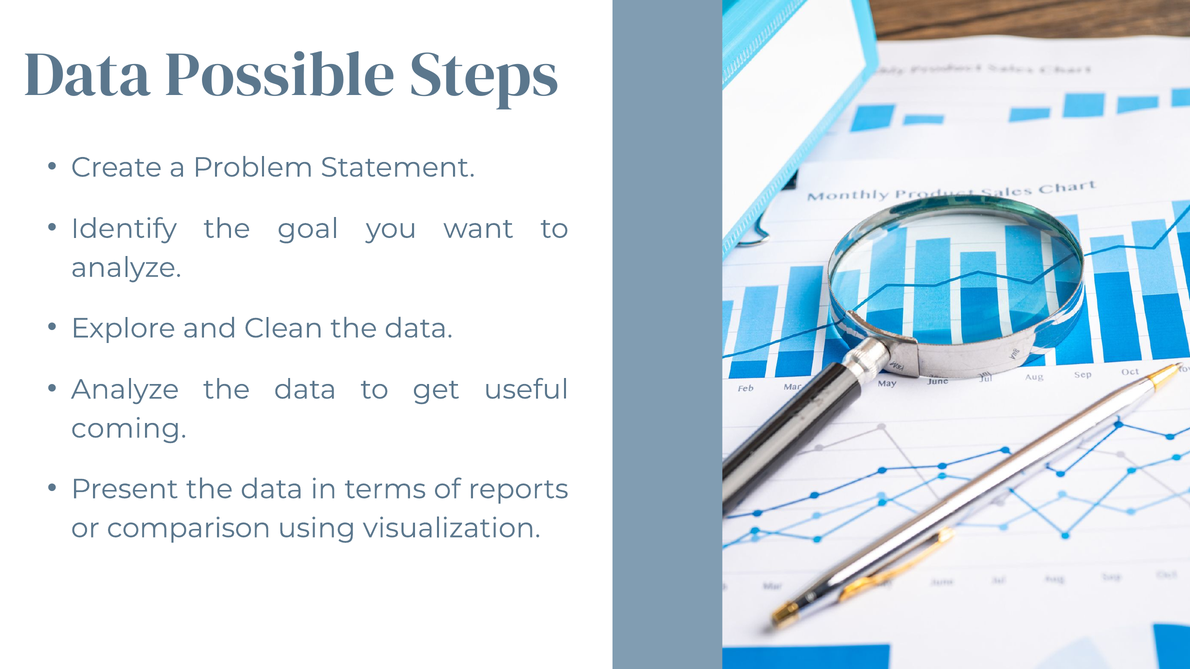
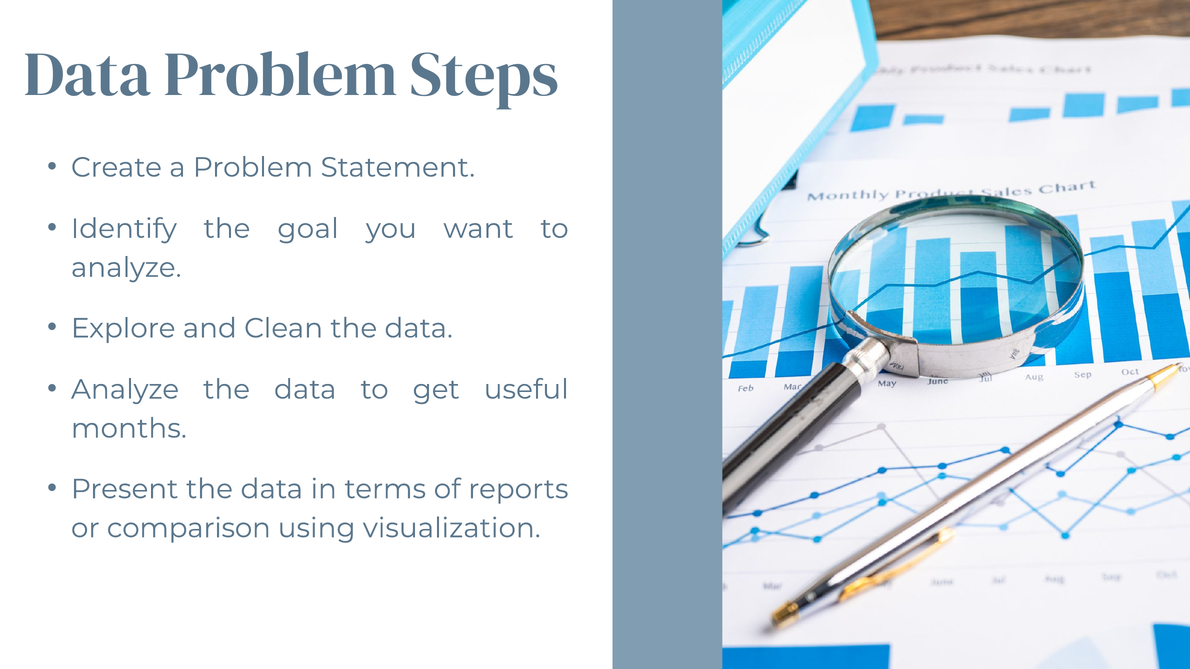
Data Possible: Possible -> Problem (281, 75)
coming: coming -> months (129, 429)
